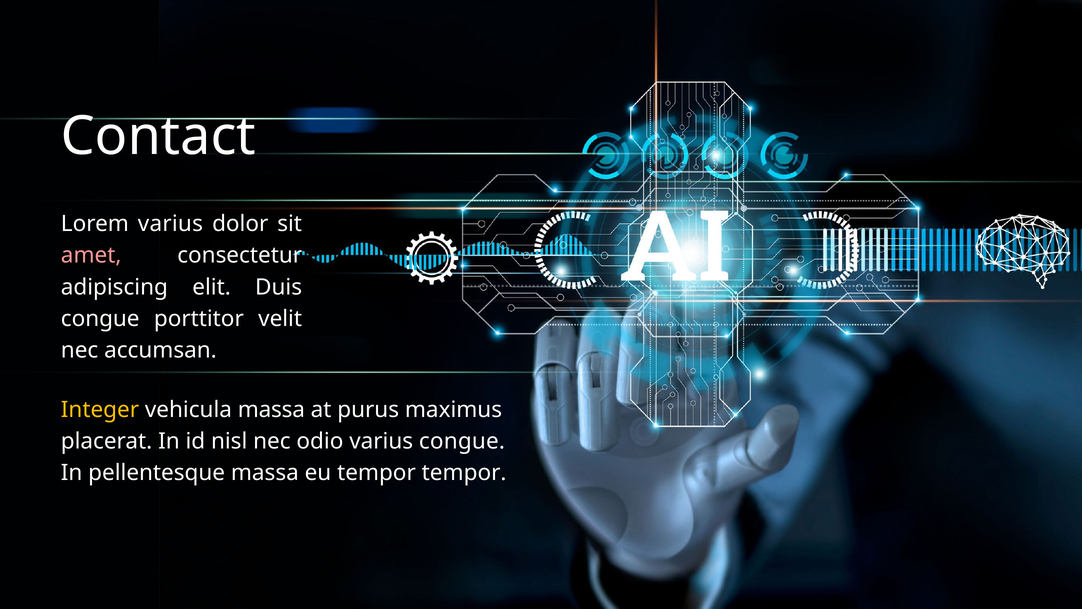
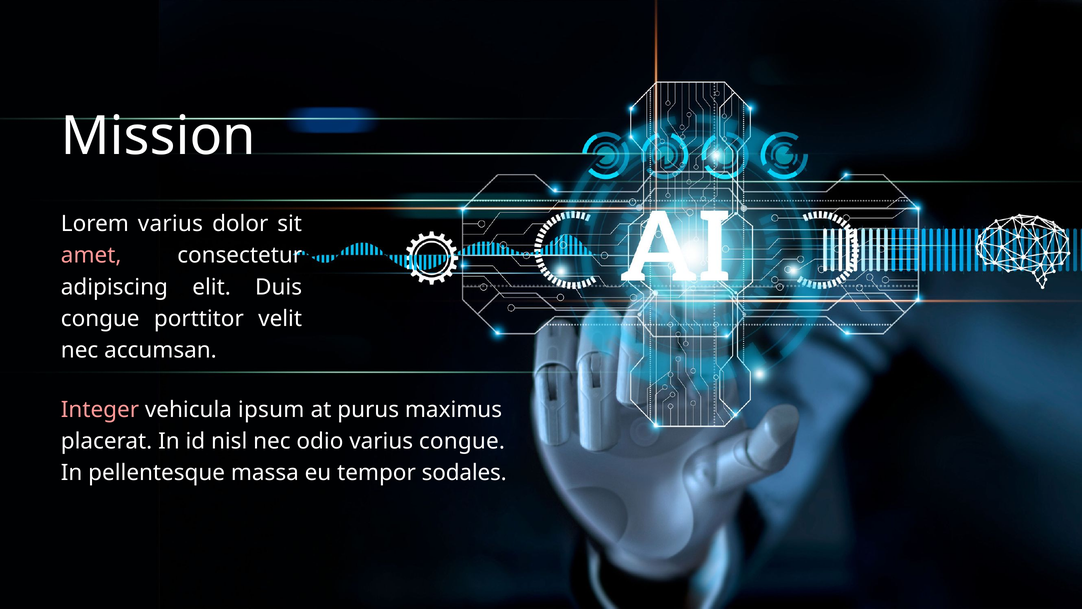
Contact: Contact -> Mission (158, 136)
Integer colour: yellow -> pink (100, 410)
vehicula massa: massa -> ipsum (271, 410)
tempor tempor: tempor -> sodales (464, 473)
